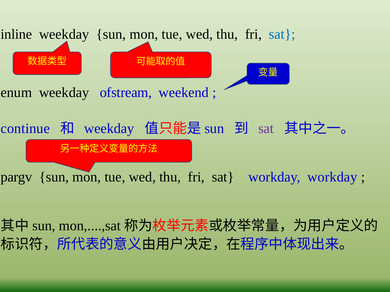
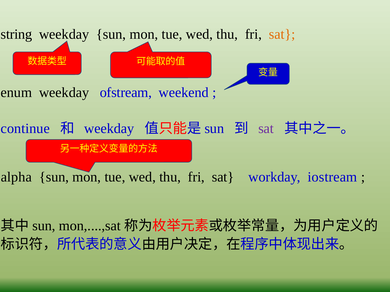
inline: inline -> string (16, 34)
sat colour: blue -> orange (282, 34)
pargv: pargv -> alpha (16, 177)
workday workday: workday -> iostream (332, 177)
